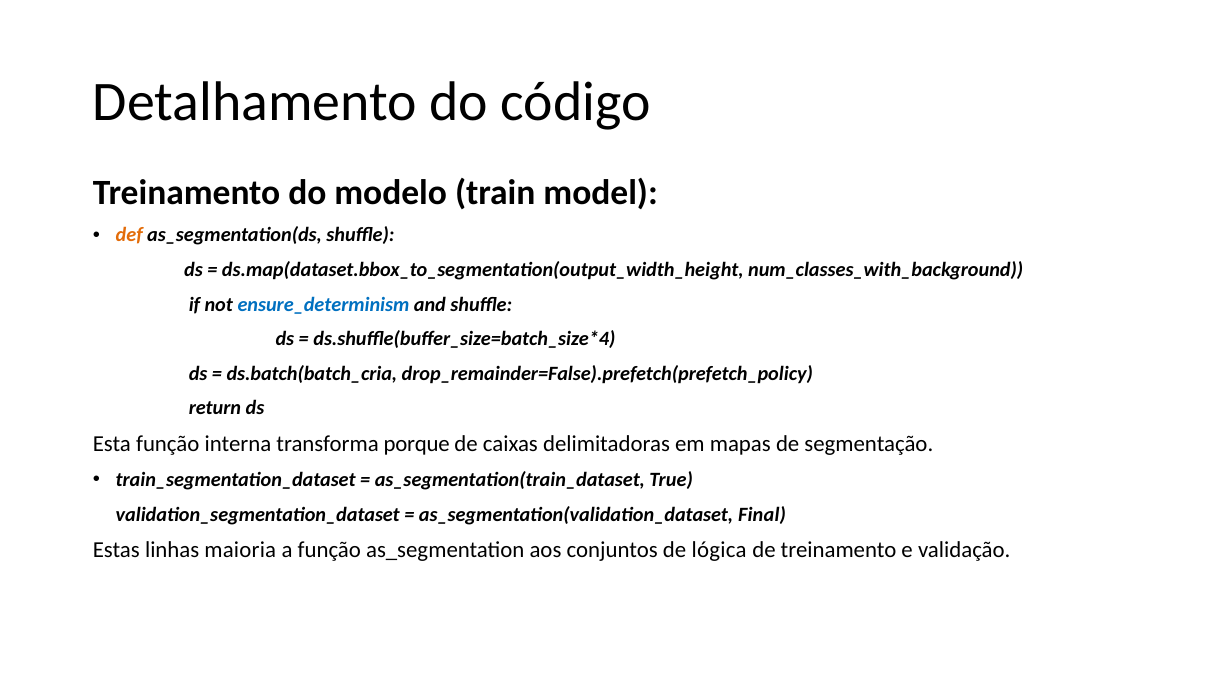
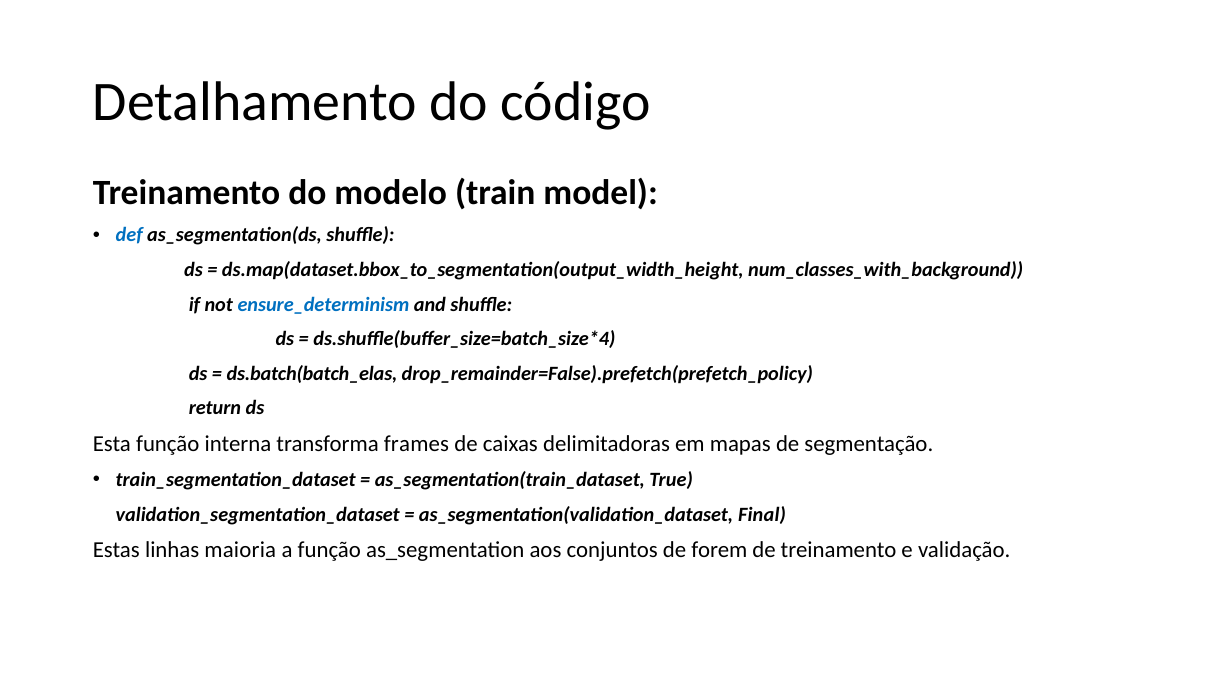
def colour: orange -> blue (129, 235)
ds.batch(batch_cria: ds.batch(batch_cria -> ds.batch(batch_elas (312, 374)
porque: porque -> frames (416, 444)
lógica: lógica -> forem (719, 551)
